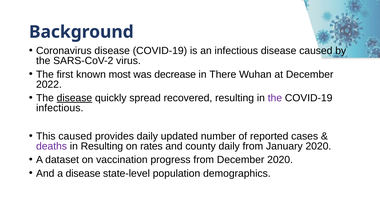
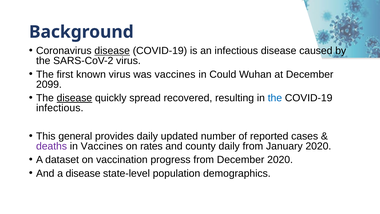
disease underline: none -> present (112, 51)
known most: most -> virus (120, 74)
was decrease: decrease -> vaccines (175, 74)
There: There -> Could (223, 74)
2022: 2022 -> 2099 (49, 84)
the colour: purple -> blue (275, 98)
This caused: caused -> general (75, 136)
in Resulting: Resulting -> Vaccines (102, 146)
